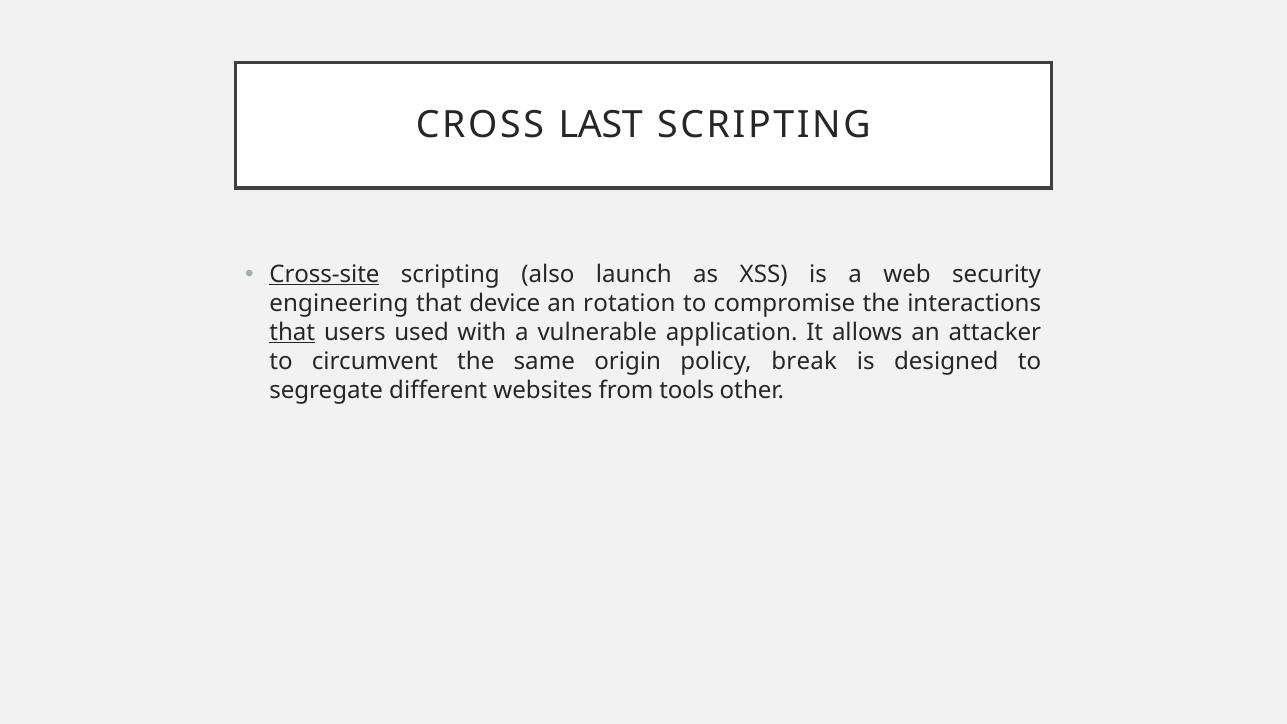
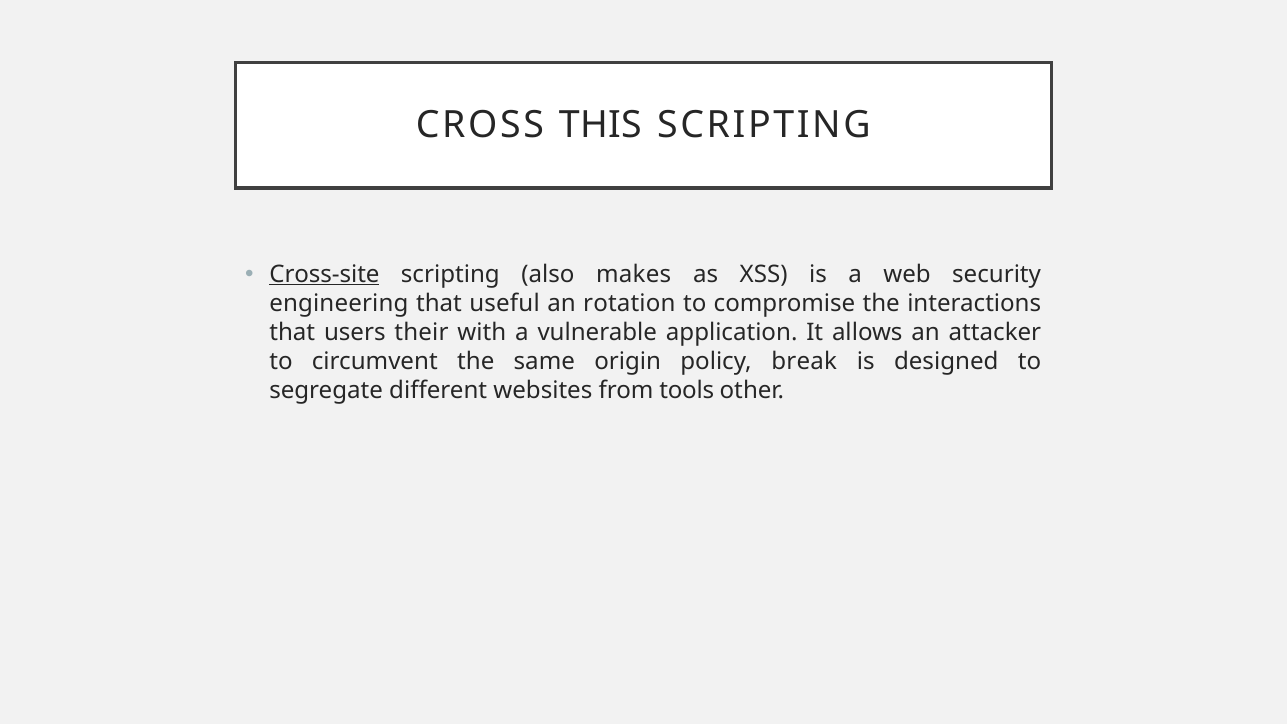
LAST: LAST -> THIS (600, 125)
launch: launch -> makes (634, 274)
device: device -> useful (505, 303)
that underline: present -> none (292, 332)
used: used -> their (421, 332)
